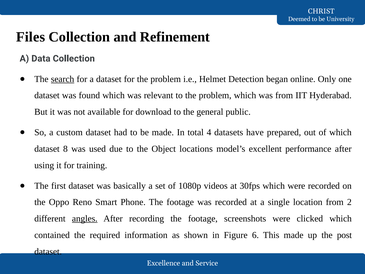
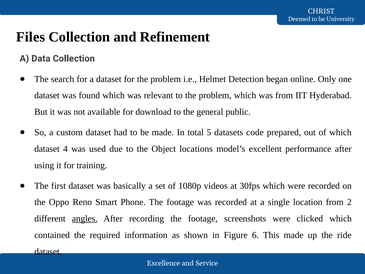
search underline: present -> none (63, 79)
4: 4 -> 5 (209, 132)
have: have -> code (255, 132)
8: 8 -> 4 (65, 149)
post: post -> ride (344, 235)
